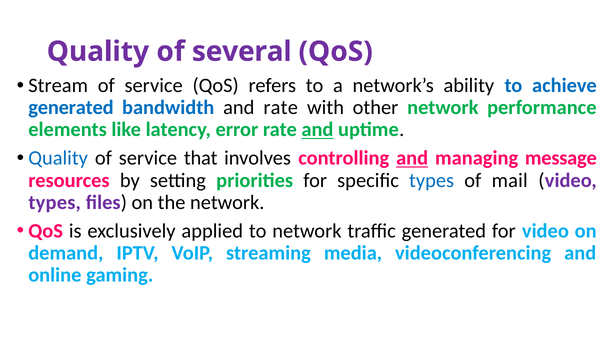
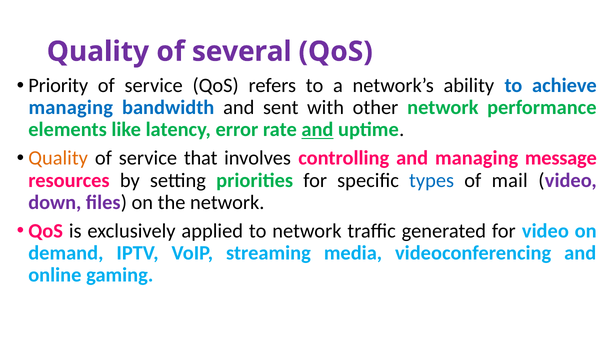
Stream: Stream -> Priority (58, 85)
generated: generated -> managing (71, 108)
and rate: rate -> sent (281, 108)
Quality colour: blue -> orange (58, 158)
and underline: present -> none (412, 158)
types: types -> down (55, 202)
